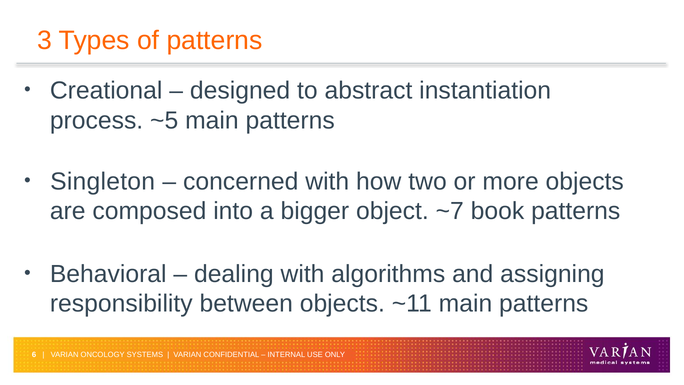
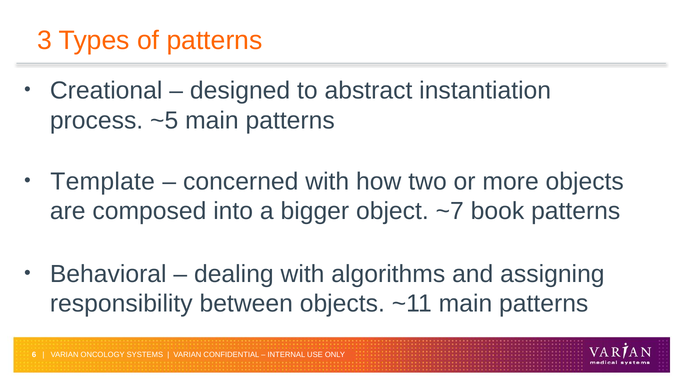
Singleton: Singleton -> Template (103, 181)
